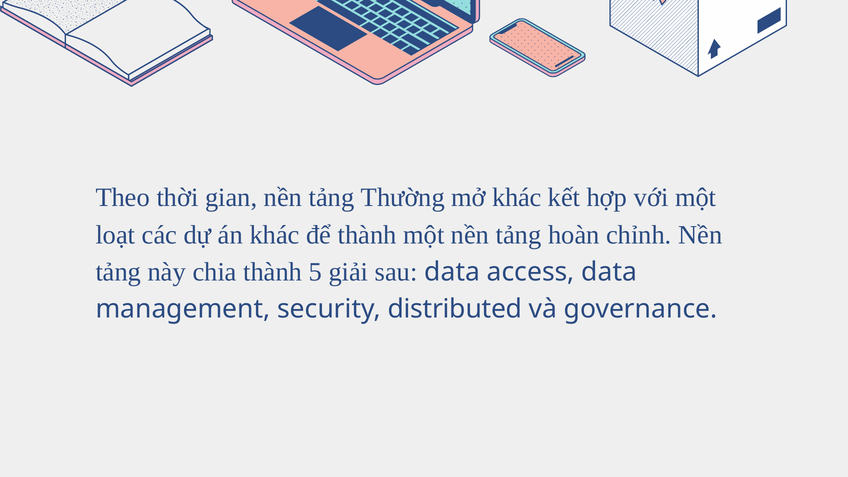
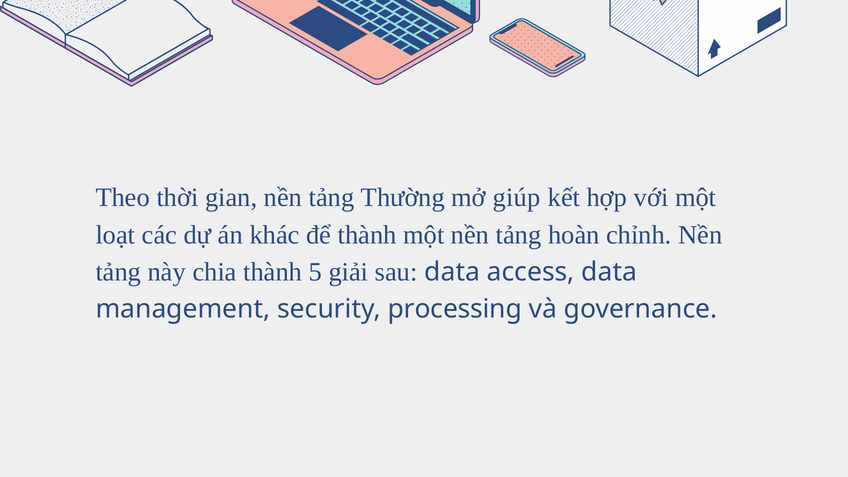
mở khác: khác -> giúp (517, 198)
distributed: distributed -> processing (455, 309)
